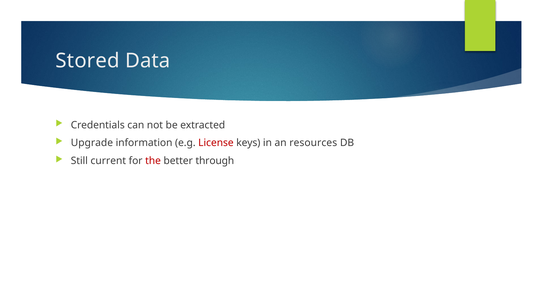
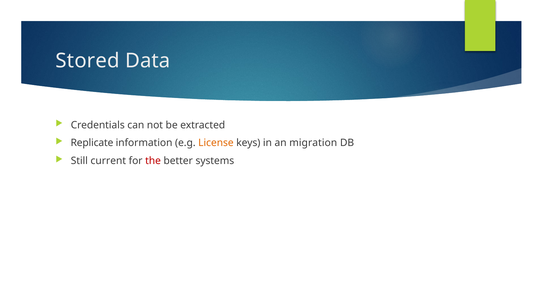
Upgrade: Upgrade -> Replicate (92, 143)
License colour: red -> orange (216, 143)
resources: resources -> migration (313, 143)
through: through -> systems (215, 161)
